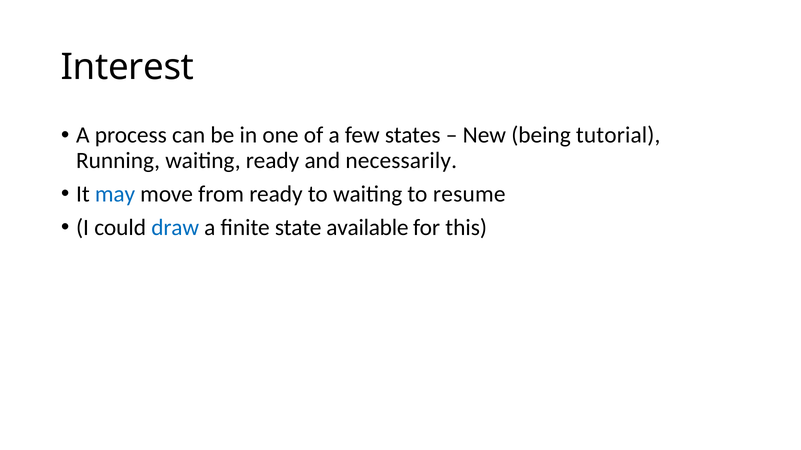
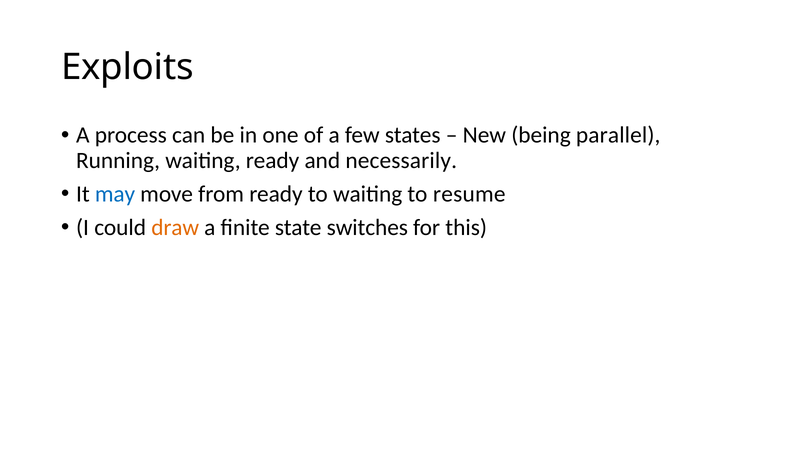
Interest: Interest -> Exploits (127, 67)
tutorial: tutorial -> parallel (618, 135)
draw colour: blue -> orange (175, 228)
available: available -> switches (367, 228)
